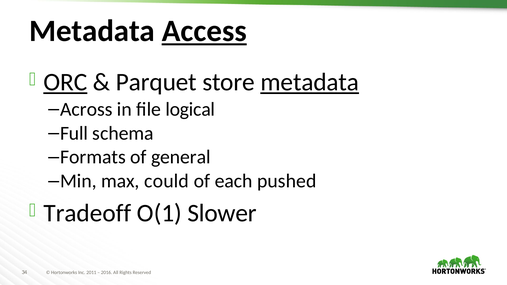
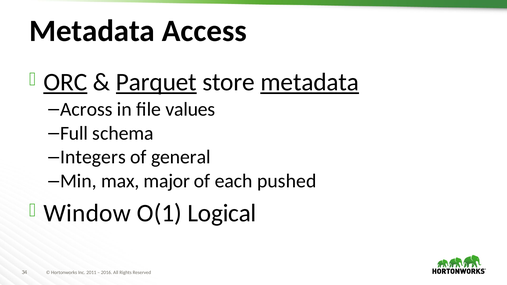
Access underline: present -> none (204, 31)
Parquet underline: none -> present (156, 82)
logical: logical -> values (190, 109)
Formats: Formats -> Integers (93, 157)
could: could -> major (167, 181)
Tradeoff: Tradeoff -> Window (87, 213)
Slower: Slower -> Logical (222, 213)
